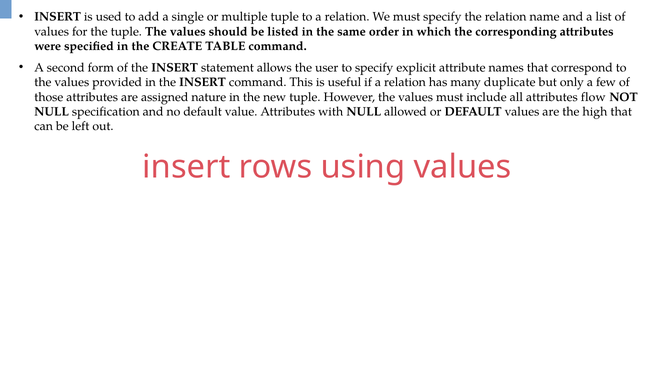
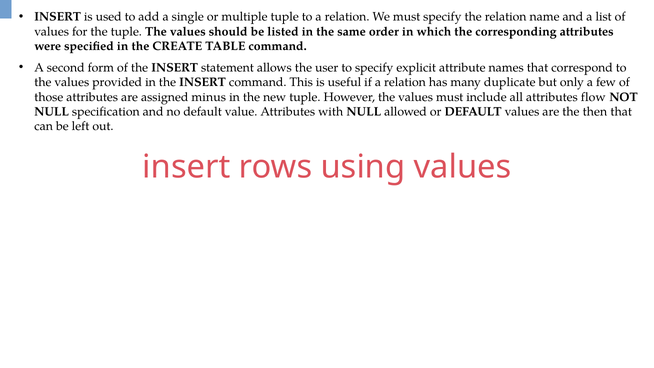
nature: nature -> minus (209, 97)
high: high -> then (595, 112)
